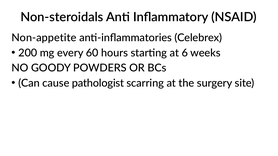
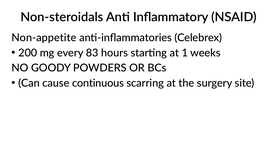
60: 60 -> 83 (92, 53)
6: 6 -> 1 (185, 53)
pathologist: pathologist -> continuous (98, 83)
